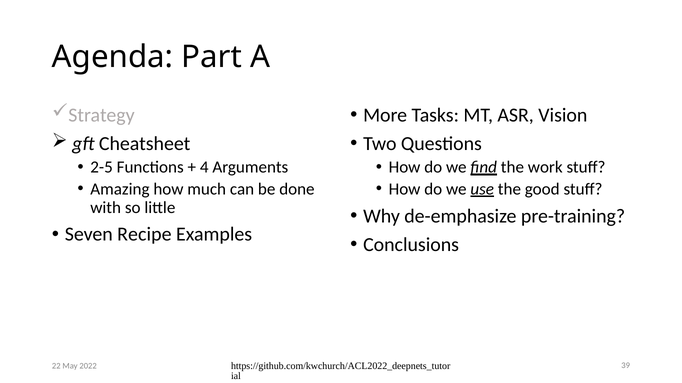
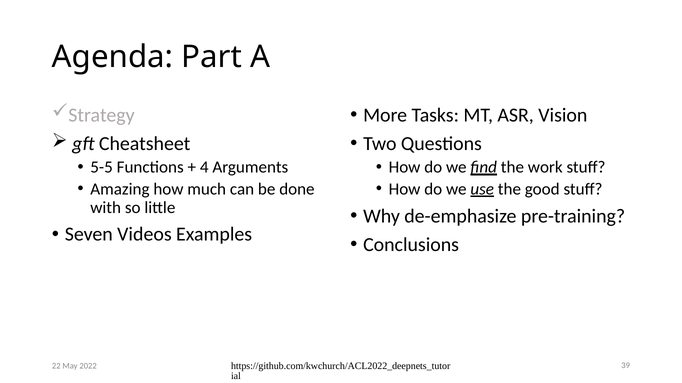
2-5: 2-5 -> 5-5 (102, 167)
Recipe: Recipe -> Videos (144, 235)
